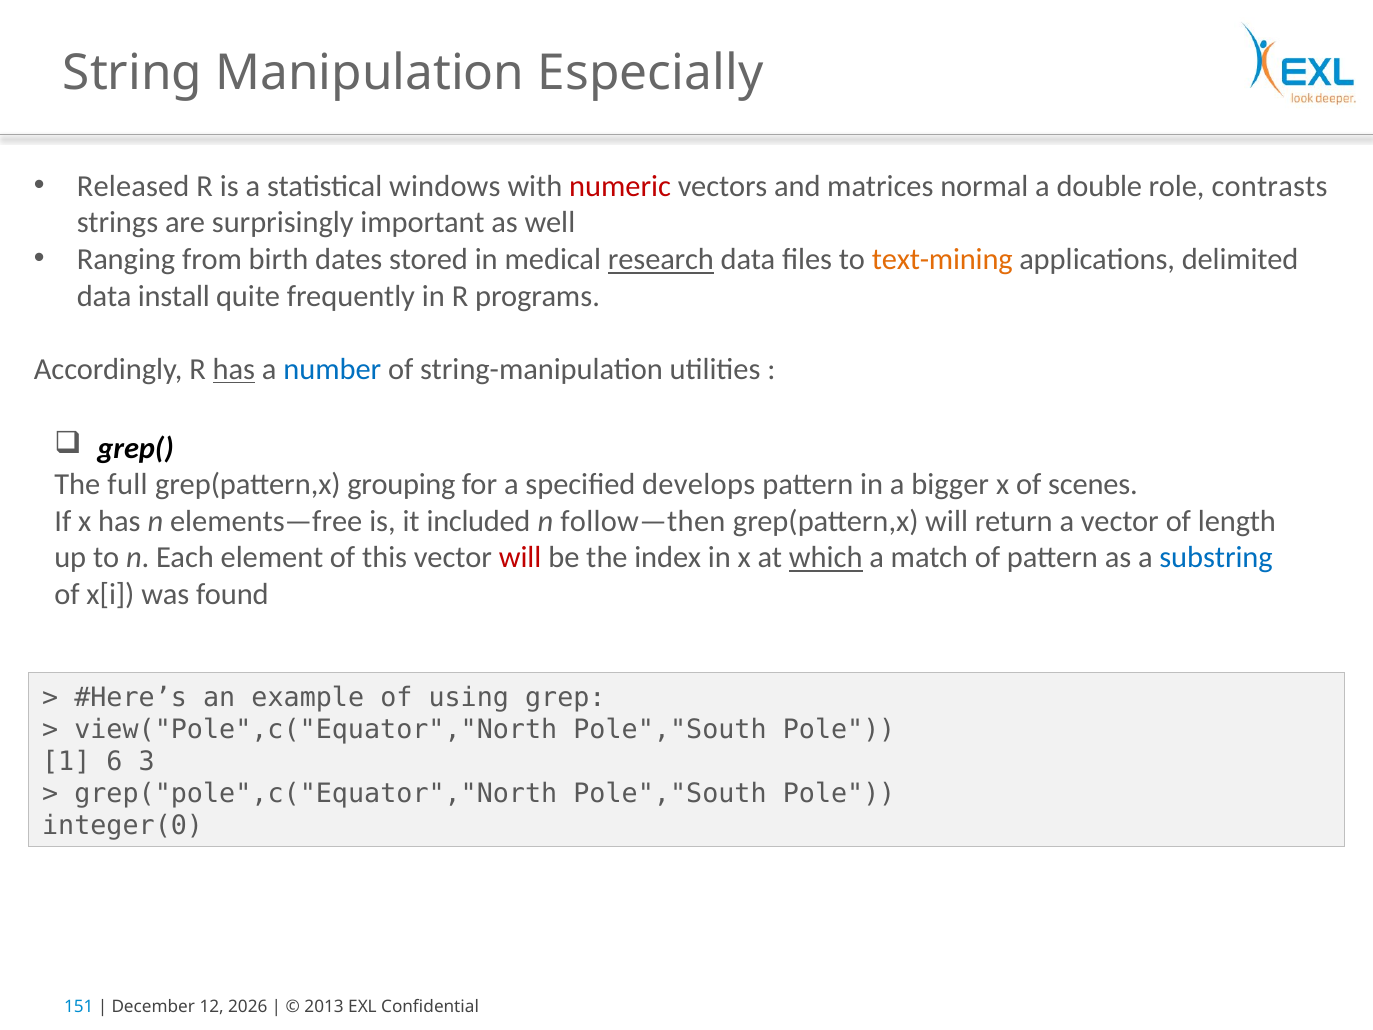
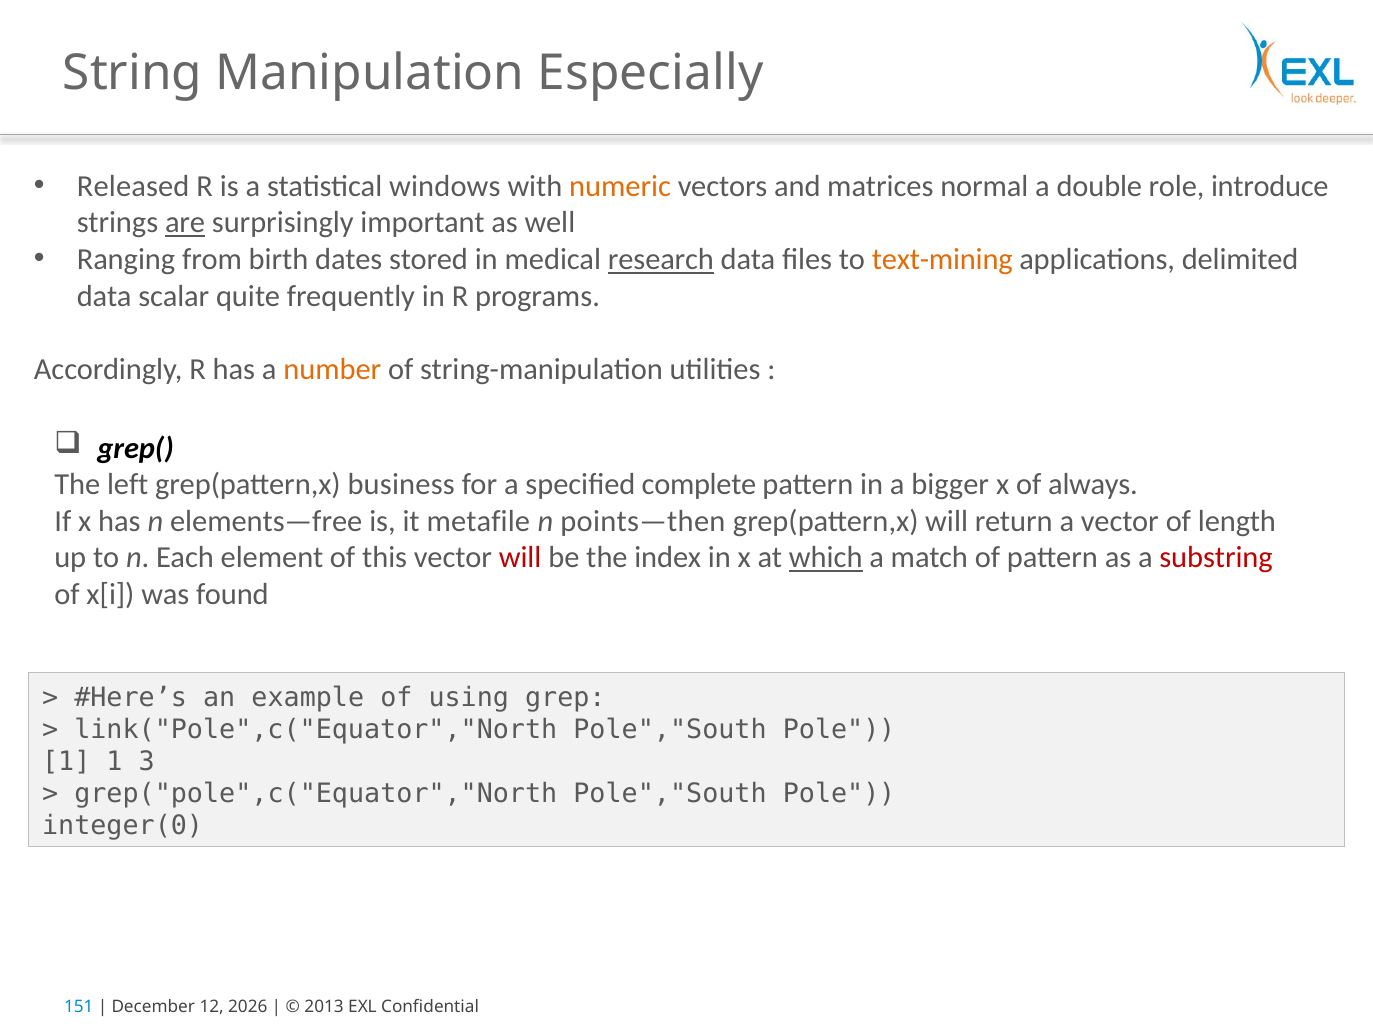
numeric colour: red -> orange (620, 186)
contrasts: contrasts -> introduce (1270, 186)
are underline: none -> present (185, 223)
install: install -> scalar (174, 296)
has underline: present -> none (234, 369)
number colour: blue -> orange (332, 369)
full: full -> left (128, 485)
grouping: grouping -> business (401, 485)
develops: develops -> complete (699, 485)
scenes: scenes -> always (1093, 485)
included: included -> metafile (478, 521)
follow—then: follow—then -> points—then (643, 521)
substring colour: blue -> red (1216, 558)
view("Pole",c("Equator","North: view("Pole",c("Equator","North -> link("Pole",c("Equator","North (316, 729)
1 6: 6 -> 1 (115, 761)
